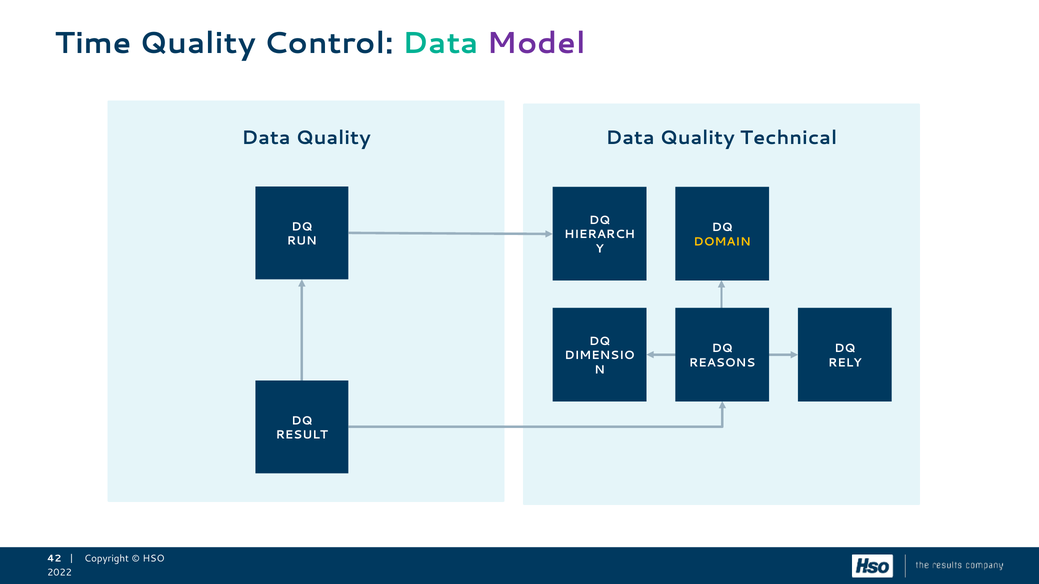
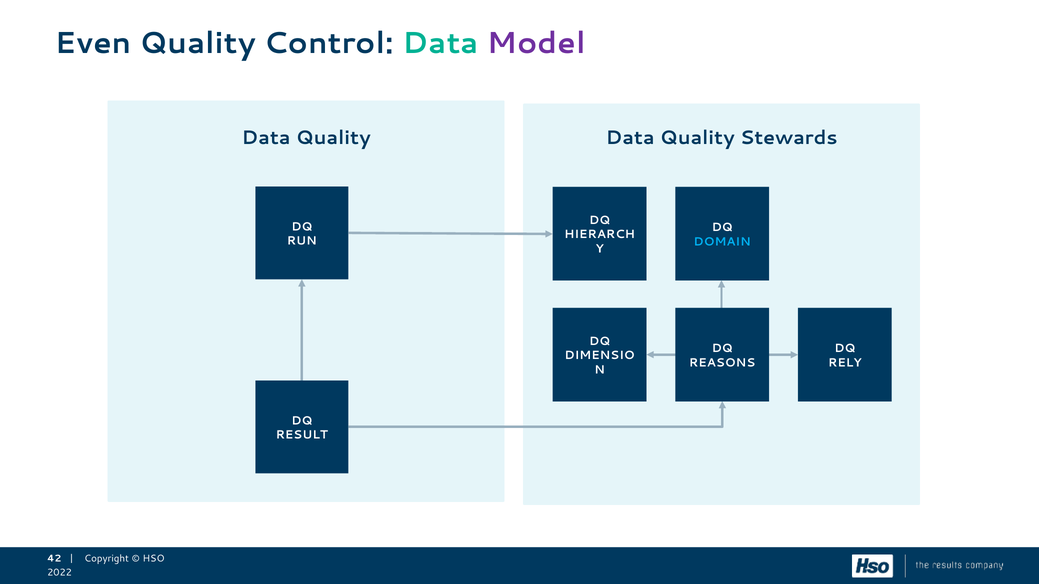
Time: Time -> Even (93, 44)
Technical: Technical -> Stewards (789, 138)
DOMAIN colour: yellow -> light blue (722, 242)
